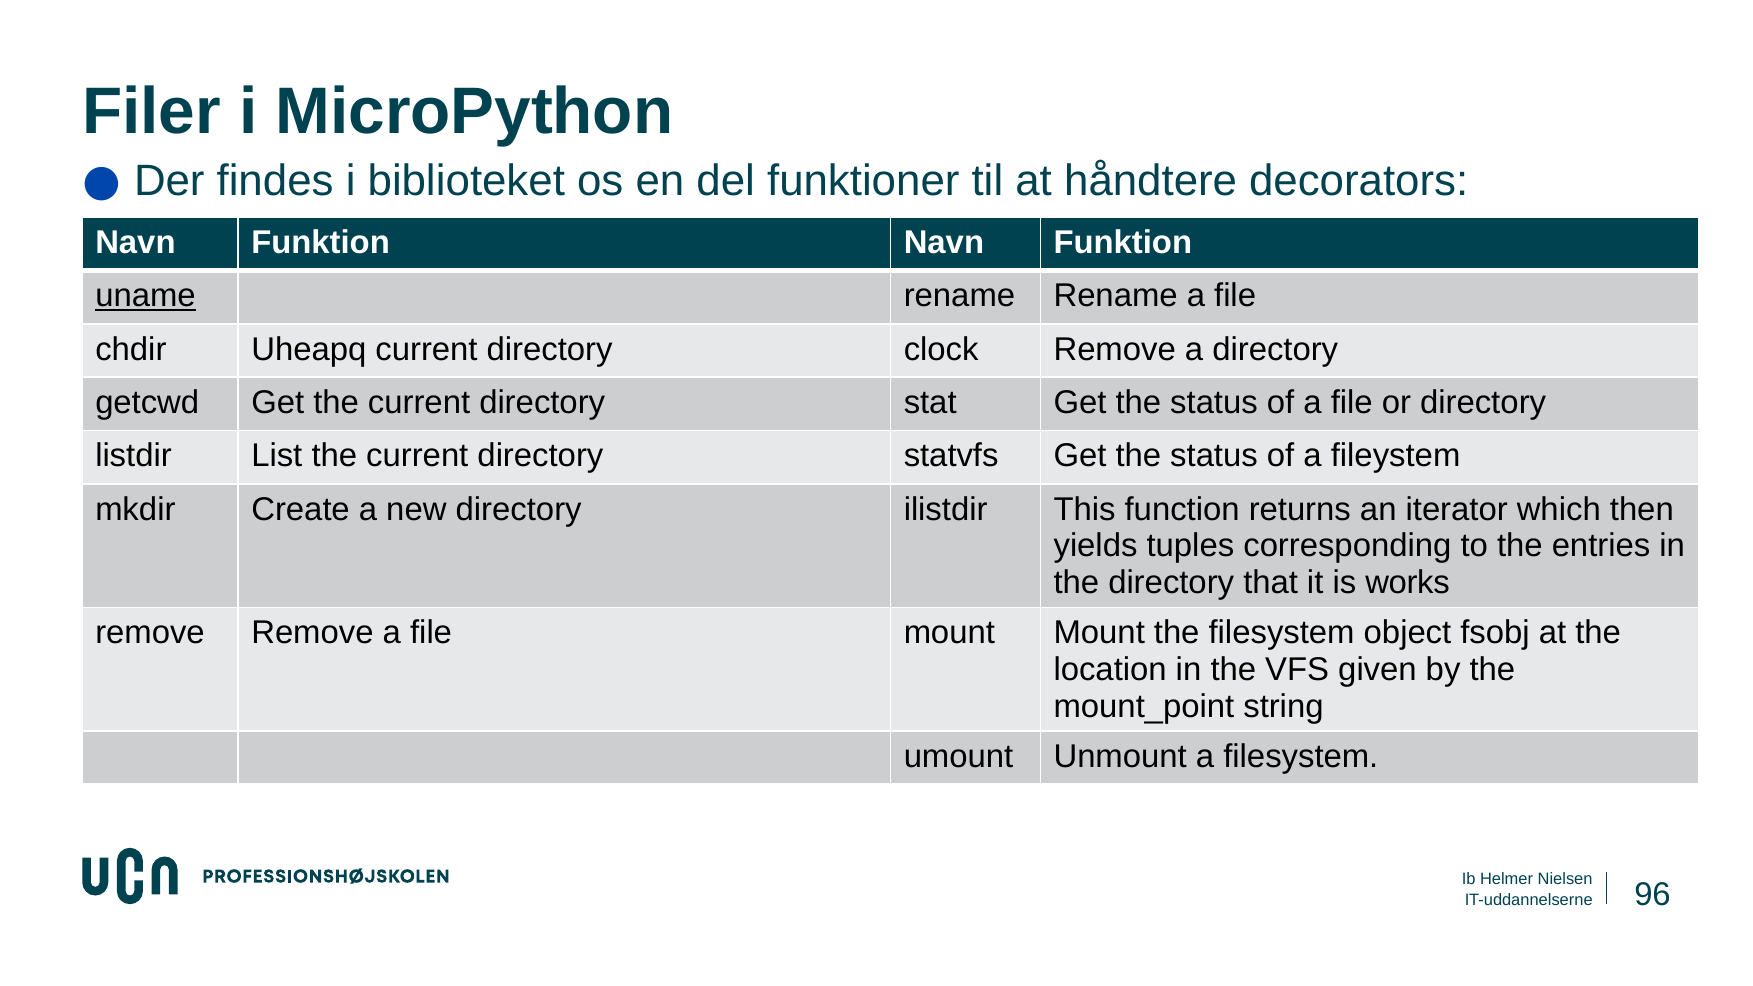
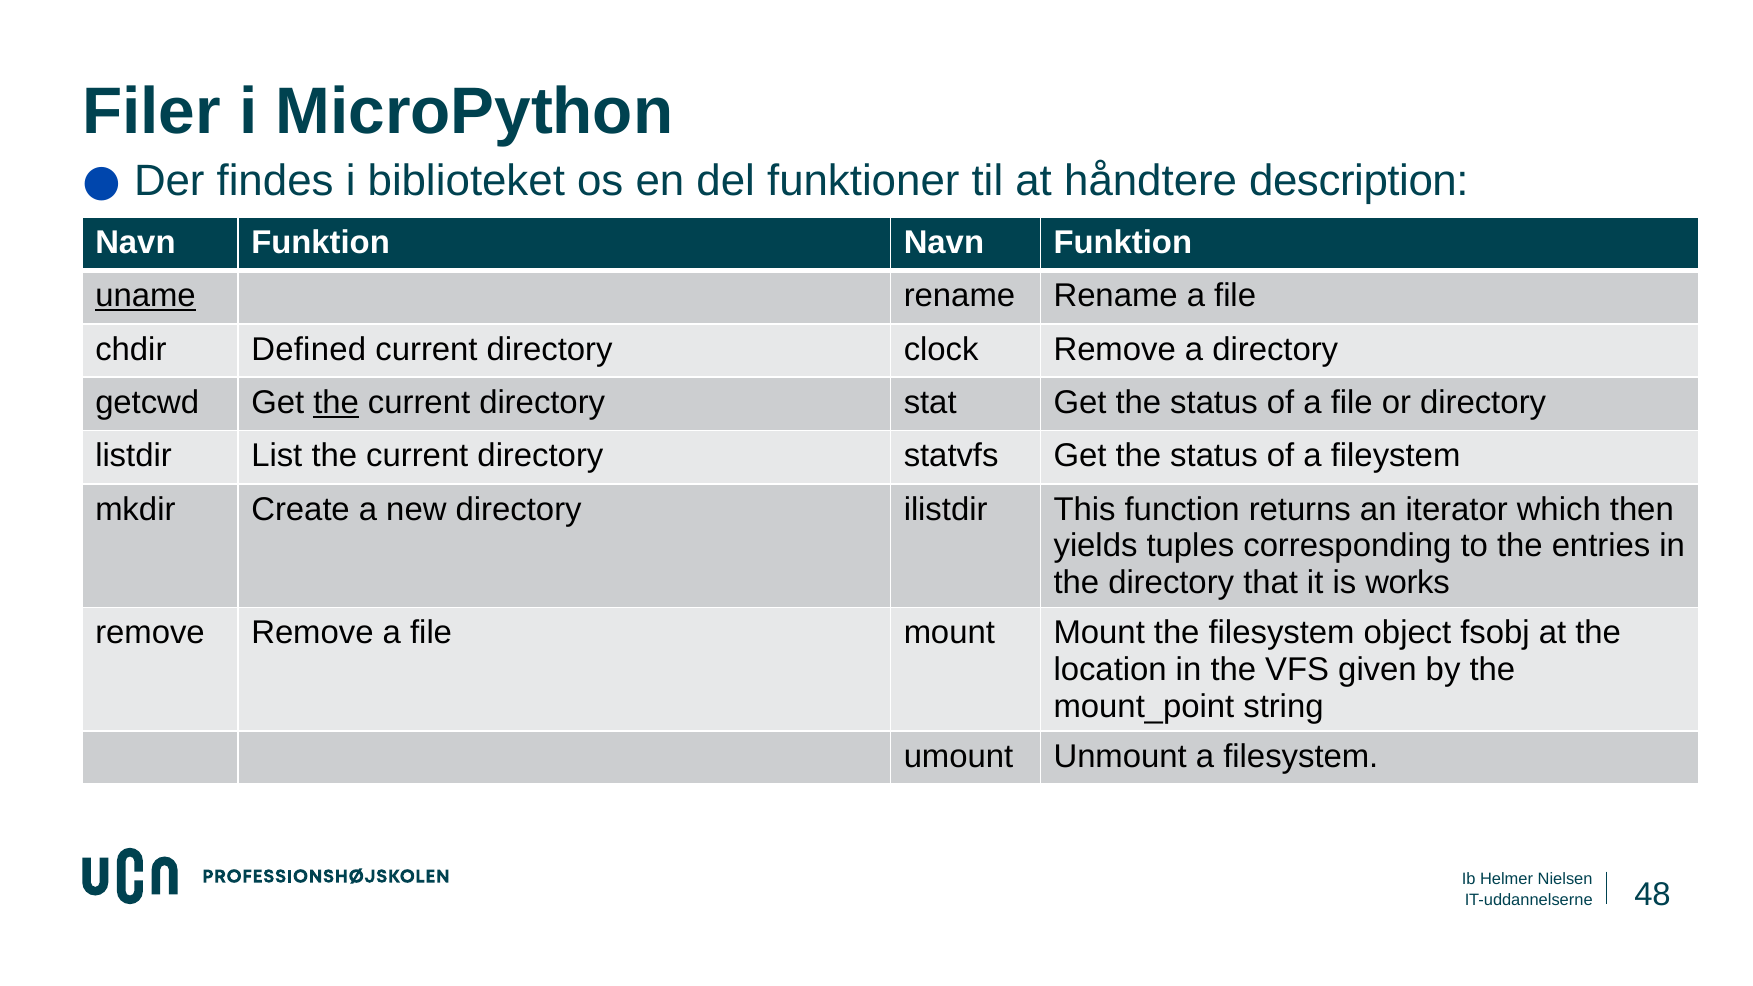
decorators: decorators -> description (1359, 182)
Uheapq: Uheapq -> Defined (309, 349)
the underline: none -> present (336, 403)
96: 96 -> 48 (1653, 894)
